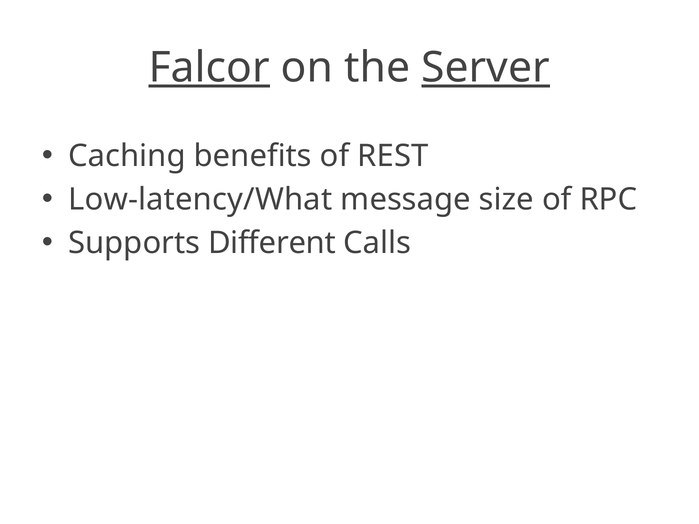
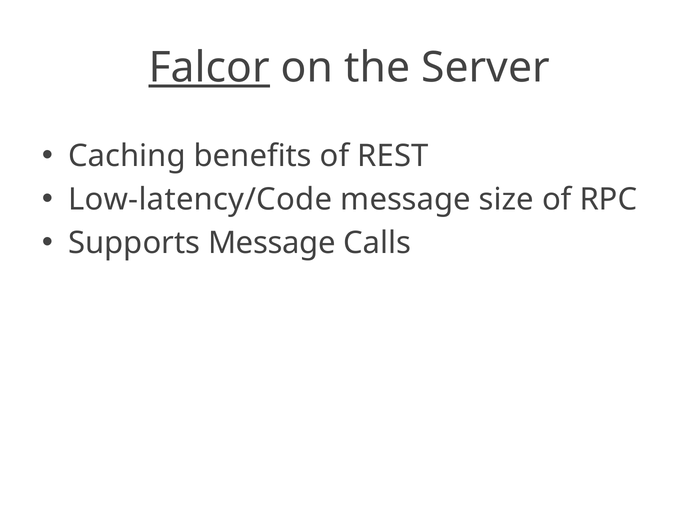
Server underline: present -> none (486, 68)
Low-latency/What: Low-latency/What -> Low-latency/Code (200, 200)
Supports Different: Different -> Message (272, 243)
